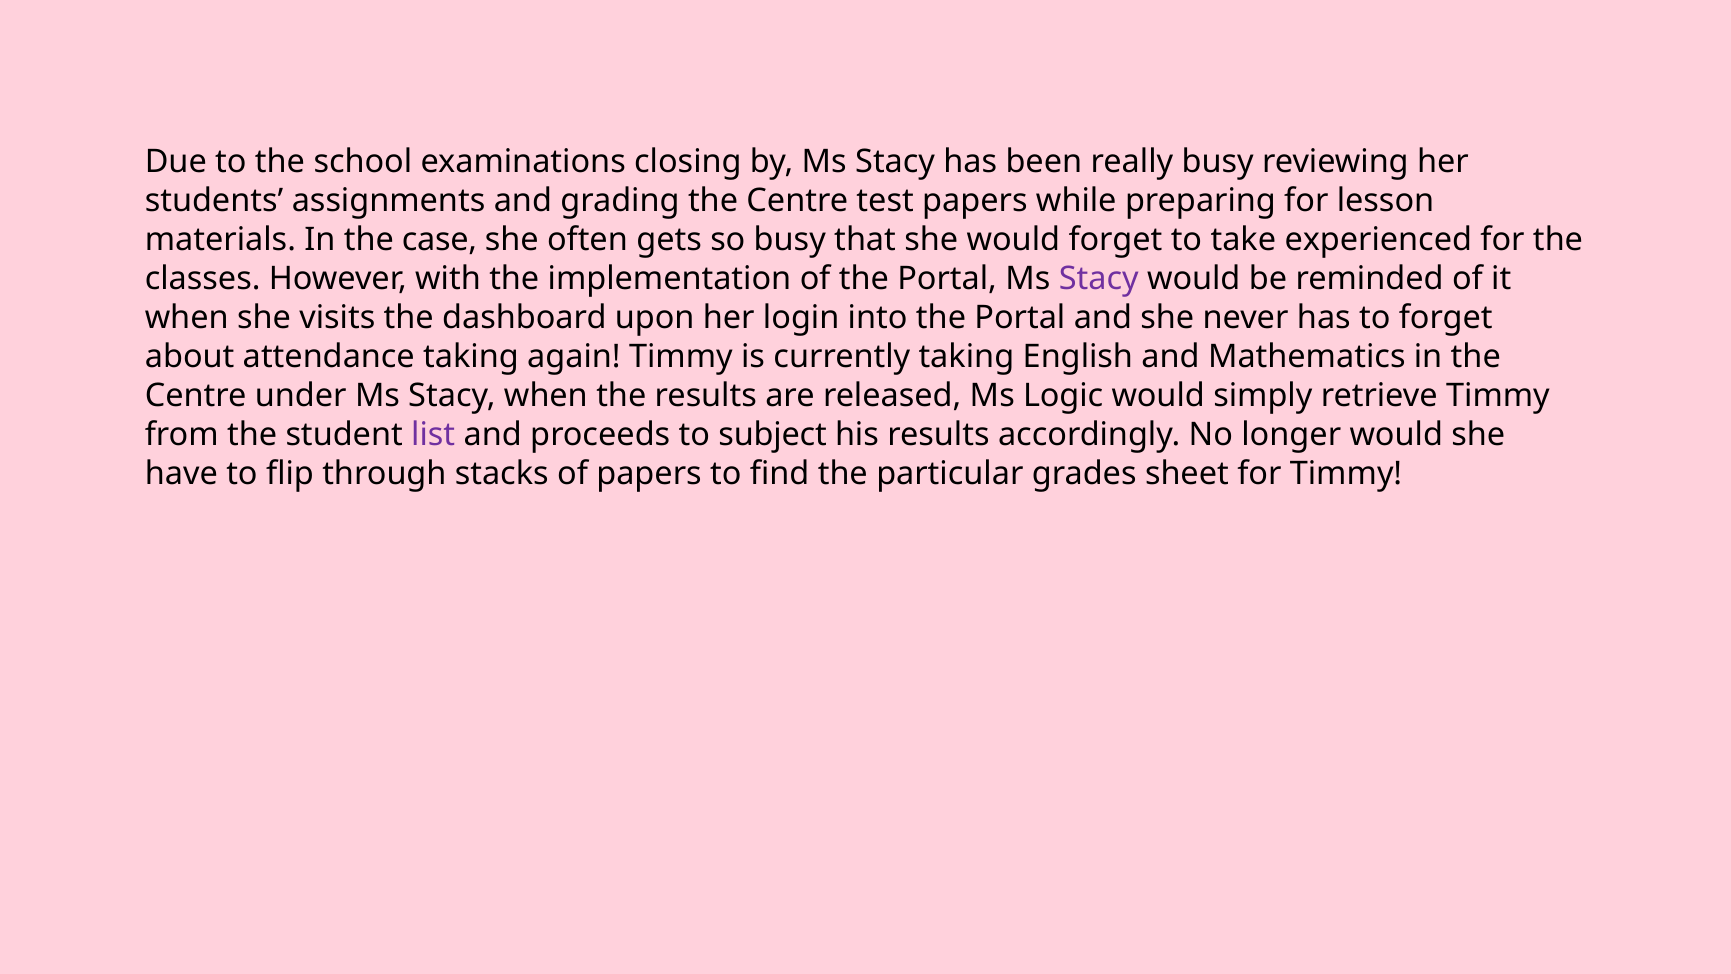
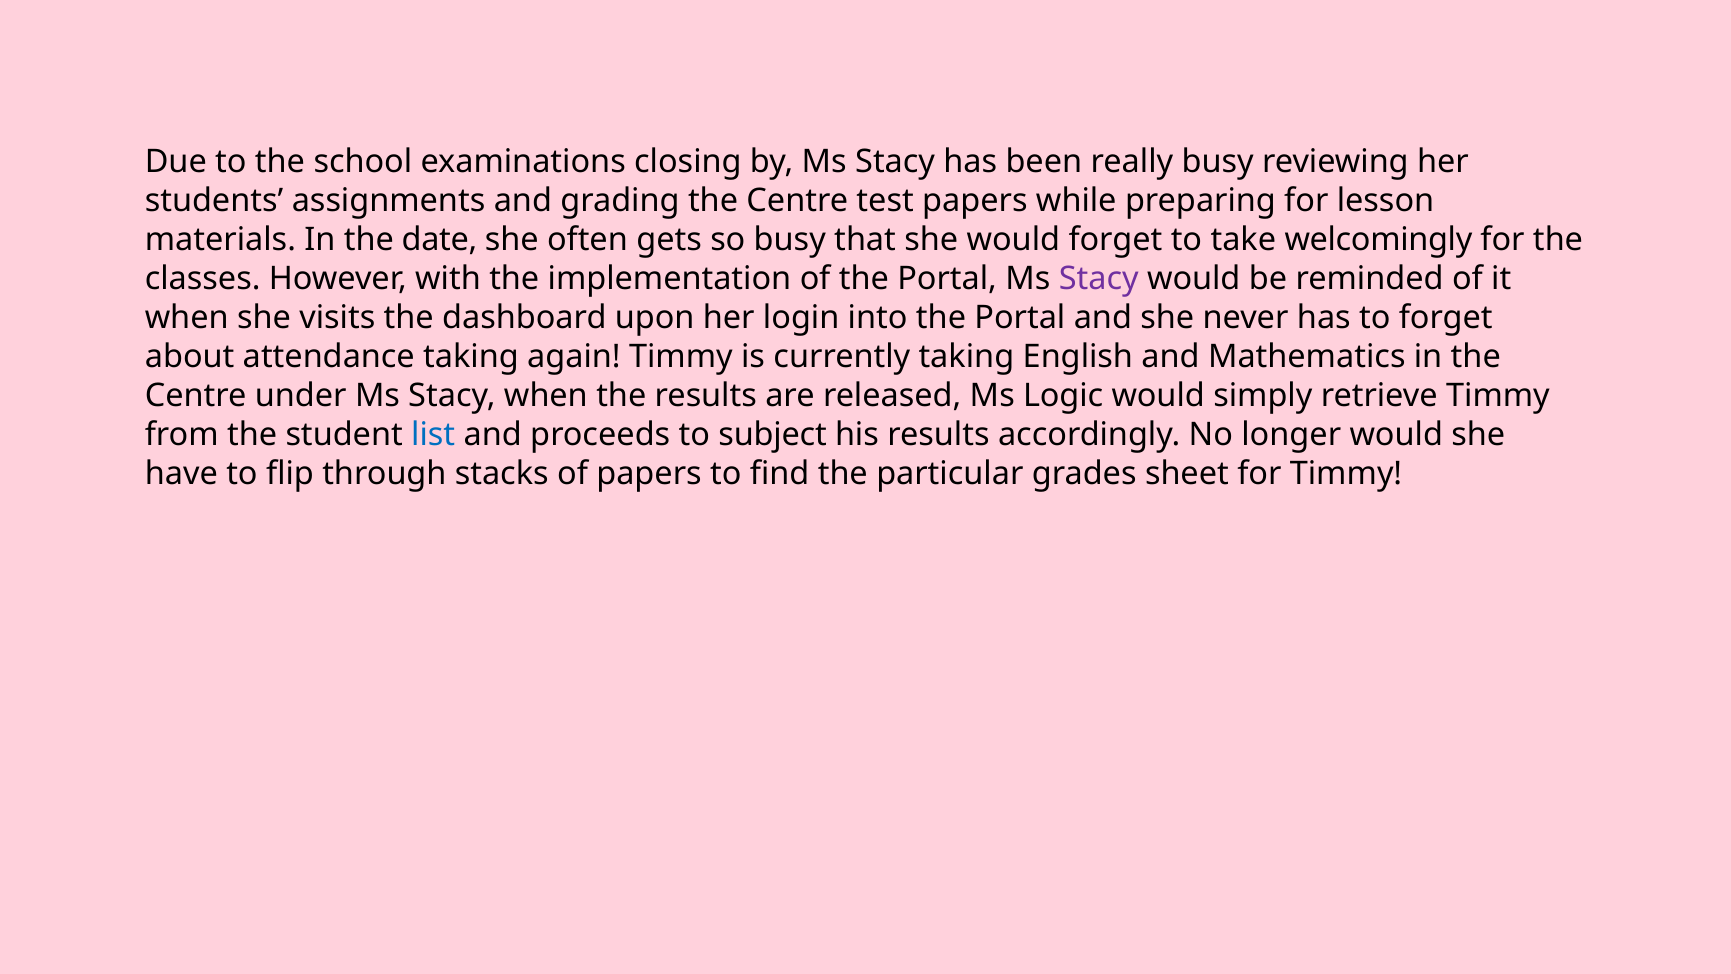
case: case -> date (439, 240)
experienced: experienced -> welcomingly (1378, 240)
list colour: purple -> blue (433, 435)
